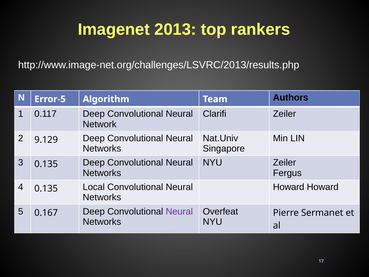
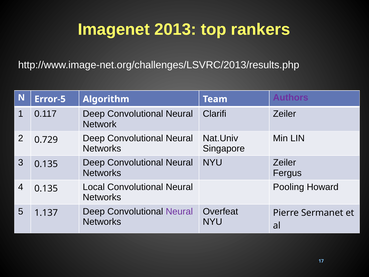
Authors colour: black -> purple (291, 98)
9.129: 9.129 -> 0.729 (46, 140)
Howard: Howard -> Pooling (289, 187)
0.167: 0.167 -> 1.137 (46, 213)
